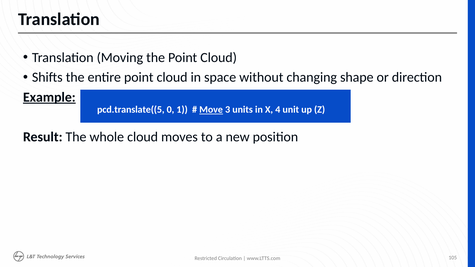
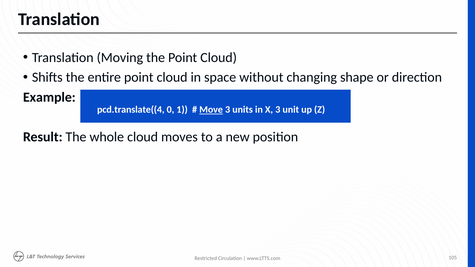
Example underline: present -> none (49, 97)
pcd.translate((5: pcd.translate((5 -> pcd.translate((4 (131, 110)
X 4: 4 -> 3 (278, 110)
